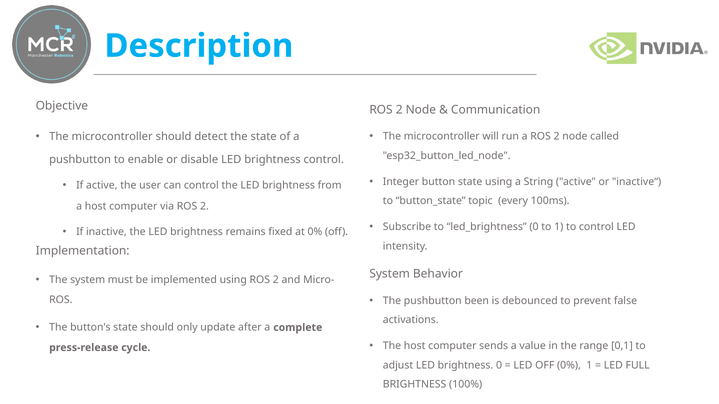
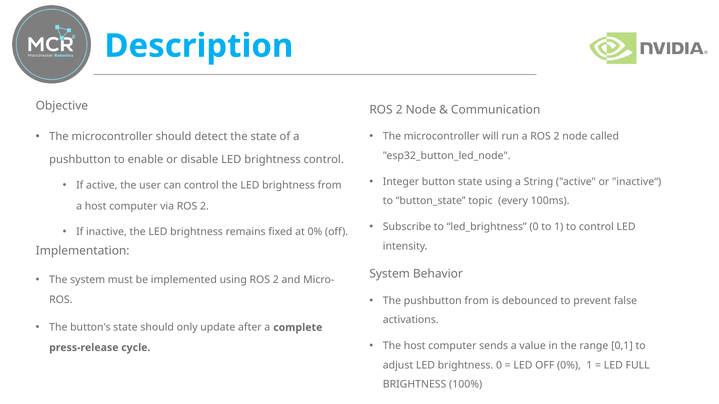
pushbutton been: been -> from (477, 301)
